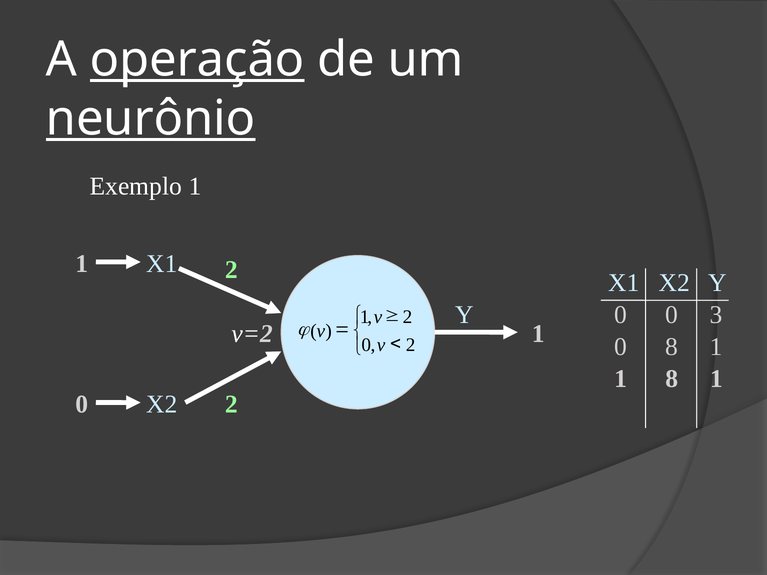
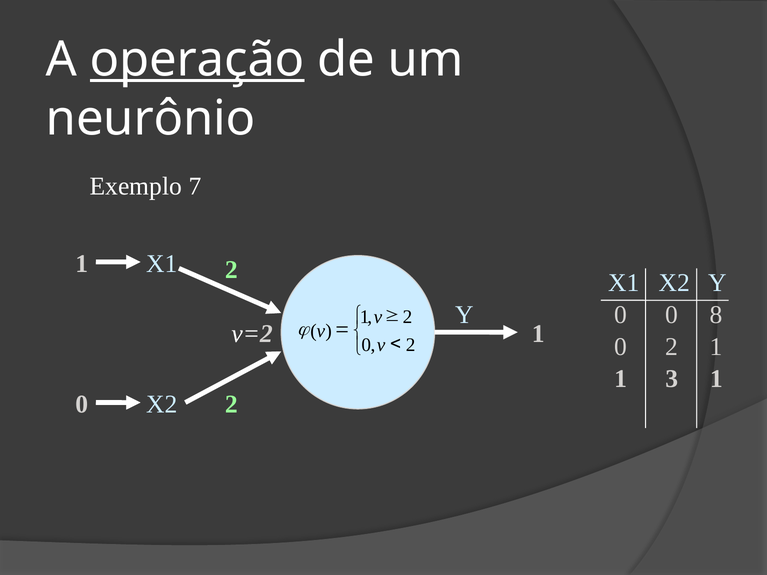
neurônio underline: present -> none (151, 118)
Exemplo 1: 1 -> 7 (195, 186)
3: 3 -> 8 (716, 315)
8: 8 -> 2 (672, 347)
1 8: 8 -> 3 (672, 379)
